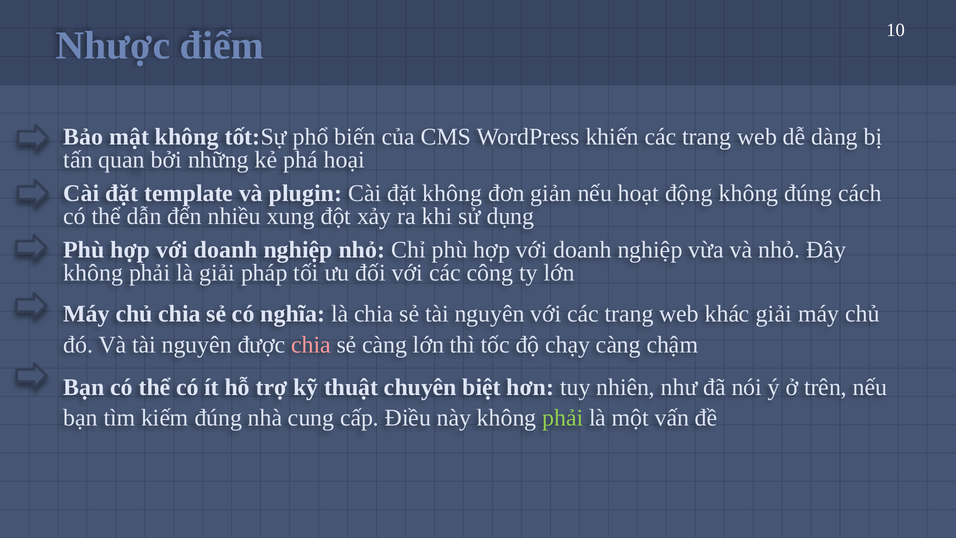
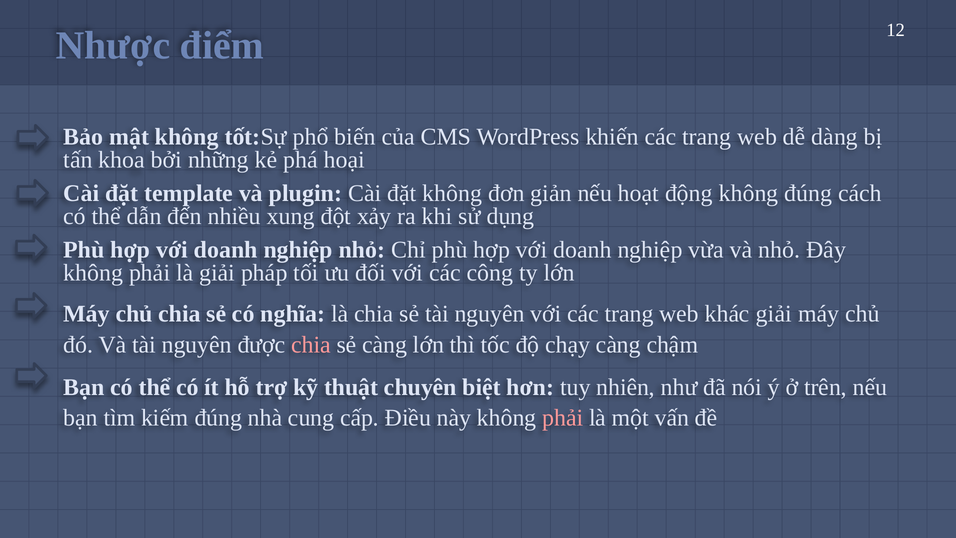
10: 10 -> 12 (896, 30)
quan: quan -> khoa (122, 160)
phải colour: light green -> pink (563, 418)
